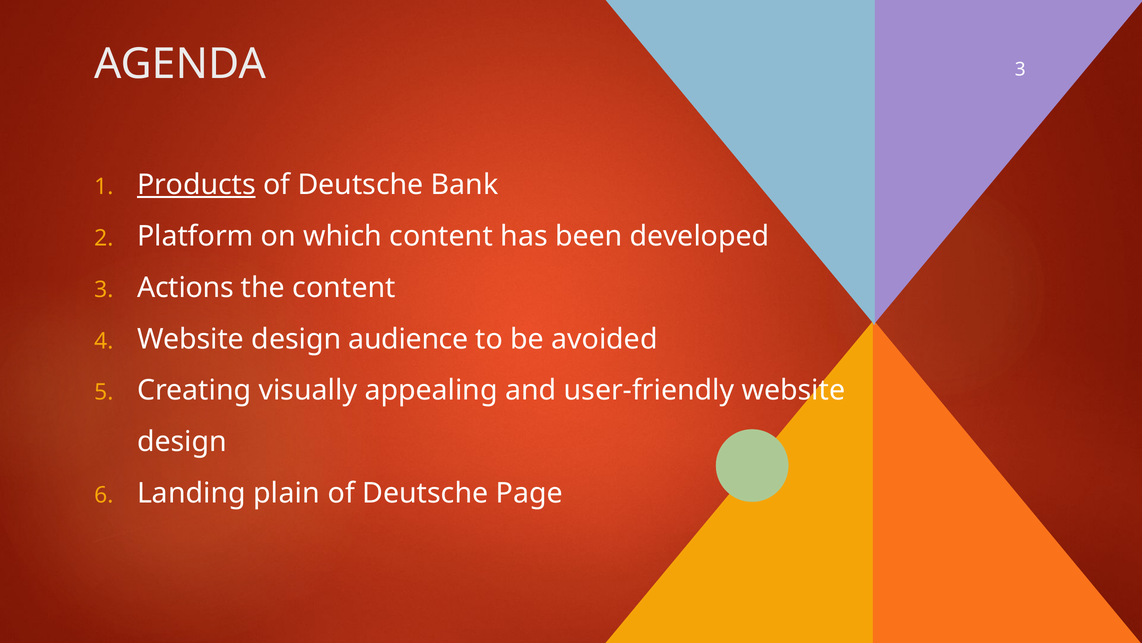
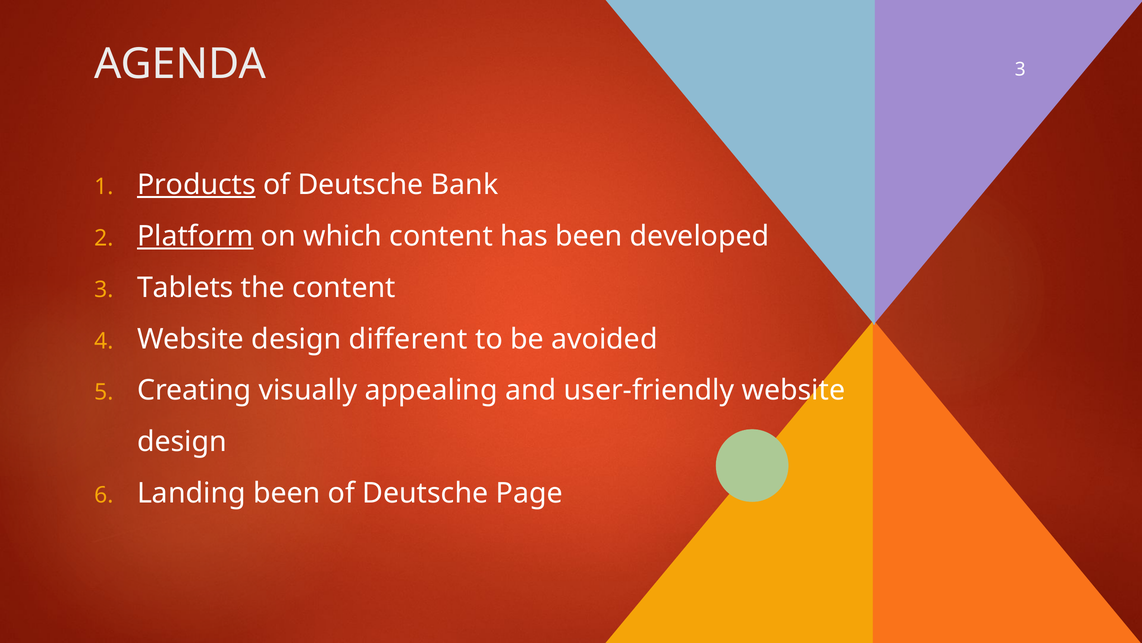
Platform underline: none -> present (195, 236)
Actions: Actions -> Tablets (185, 287)
audience: audience -> different (408, 339)
Landing plain: plain -> been (287, 493)
